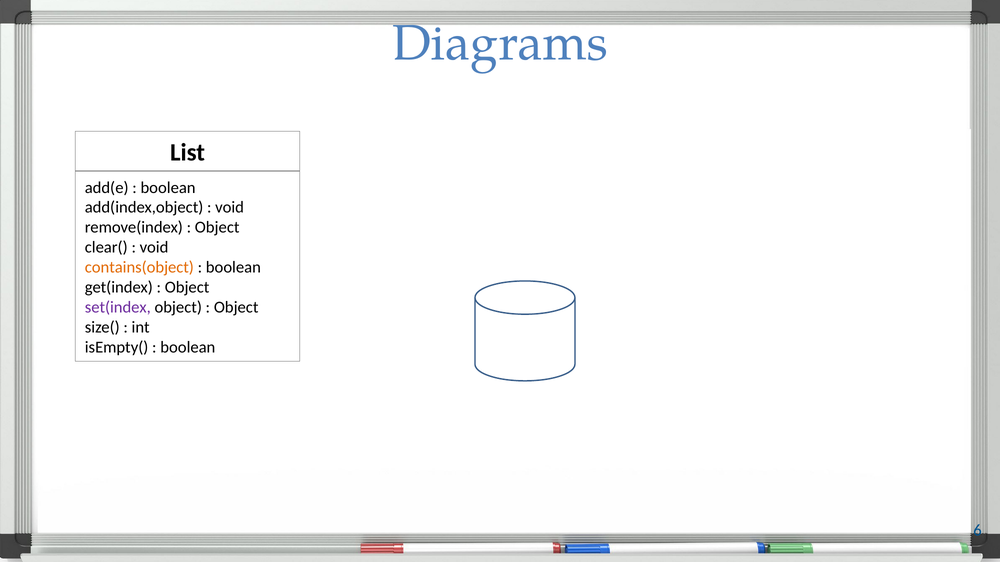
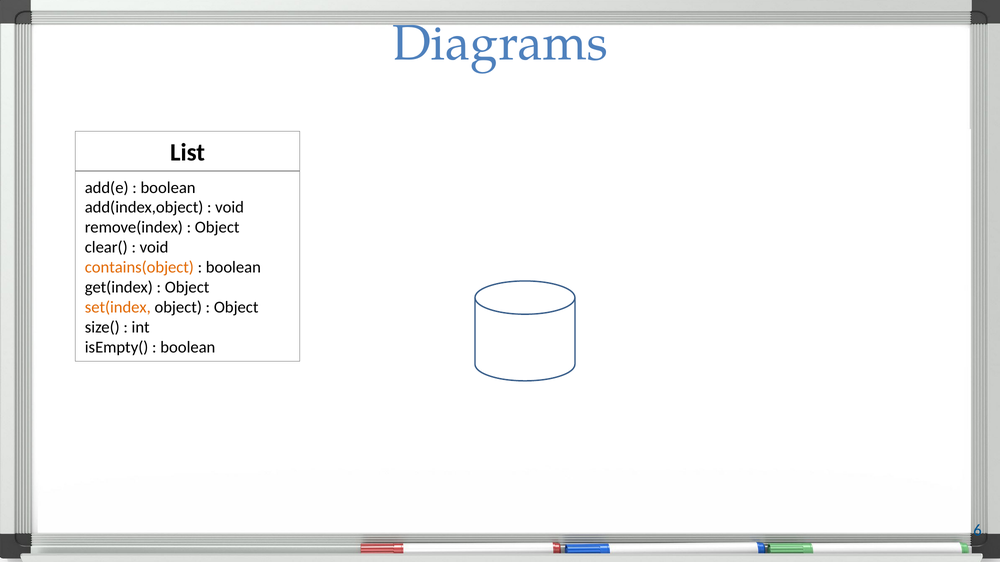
set(index colour: purple -> orange (118, 308)
